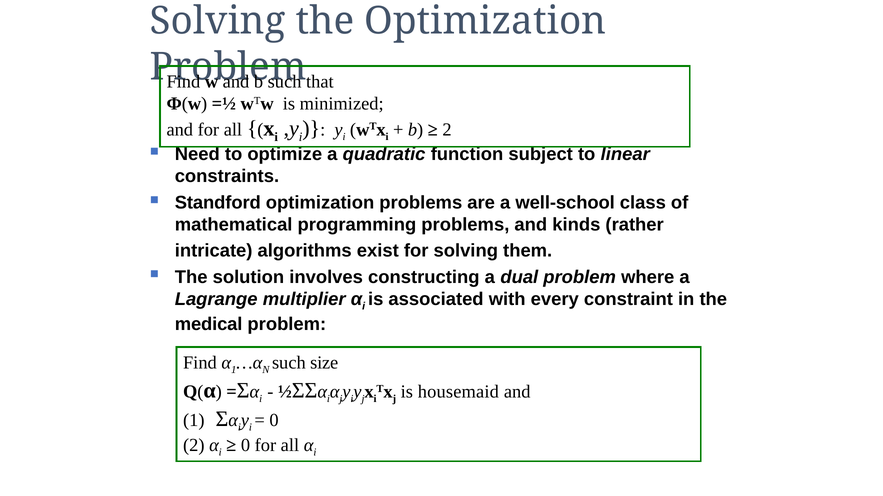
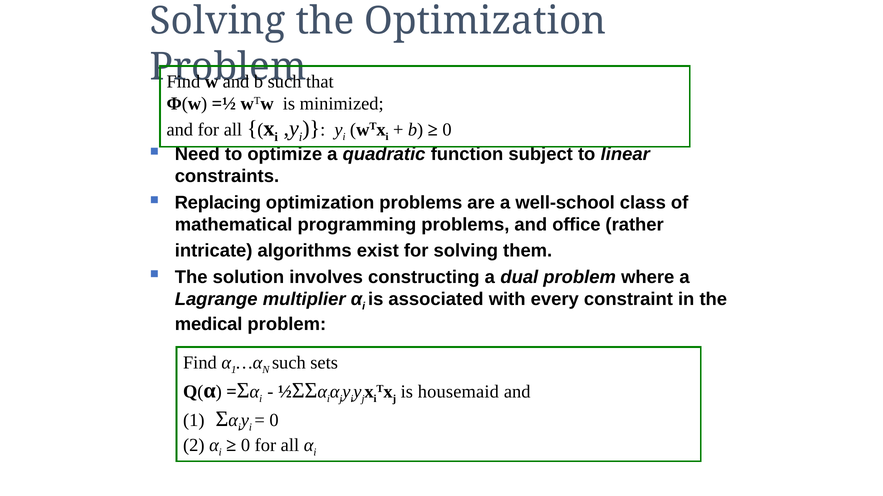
2: 2 -> 0 (447, 130)
Standford: Standford -> Replacing (218, 203)
kinds: kinds -> office (576, 225)
size: size -> sets (324, 363)
